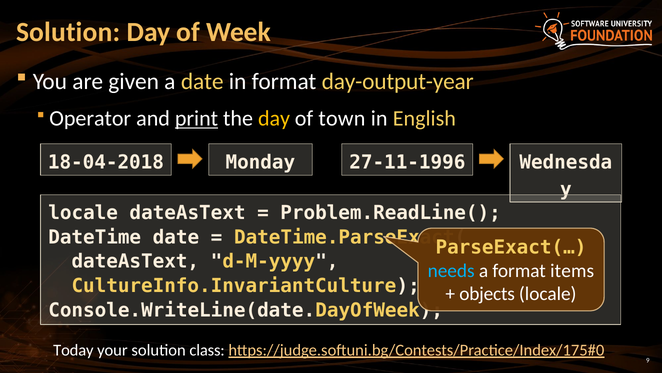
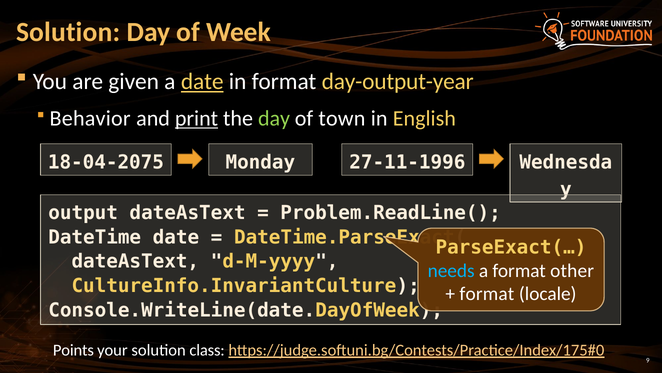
date underline: none -> present (202, 82)
Operator: Operator -> Behavior (90, 118)
day colour: yellow -> light green (274, 118)
18-04-2018: 18-04-2018 -> 18-04-2075 (106, 162)
locale: locale -> output (83, 213)
items: items -> other (572, 270)
objects: objects -> format (487, 294)
Today: Today -> Points (73, 350)
